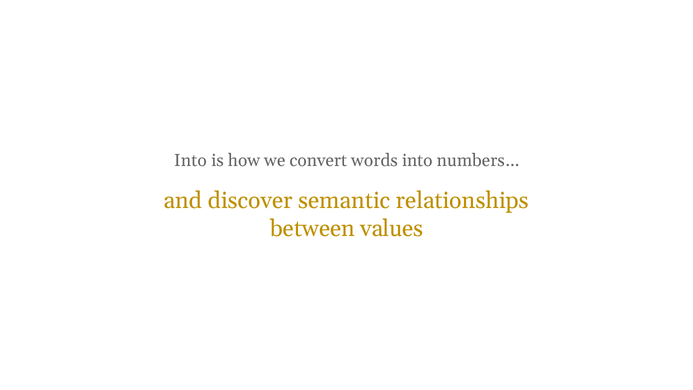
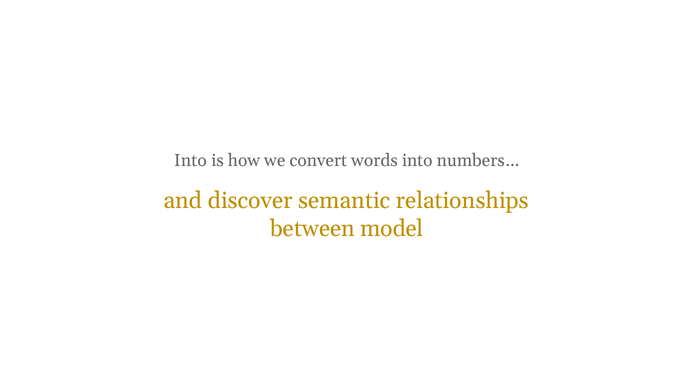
values: values -> model (392, 228)
